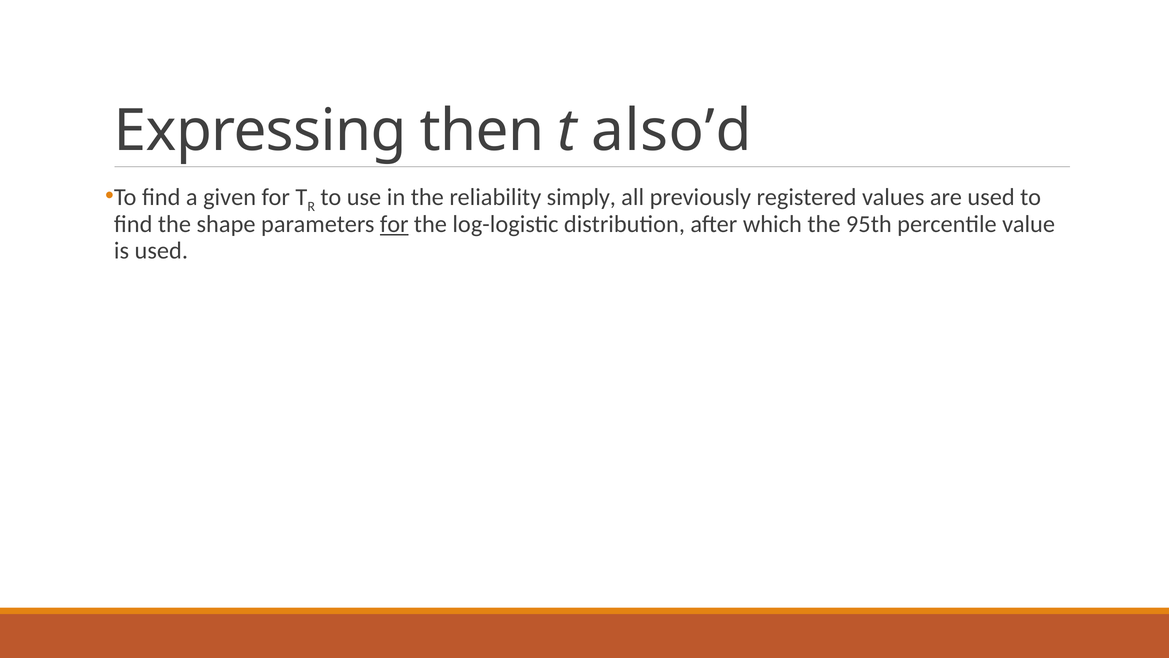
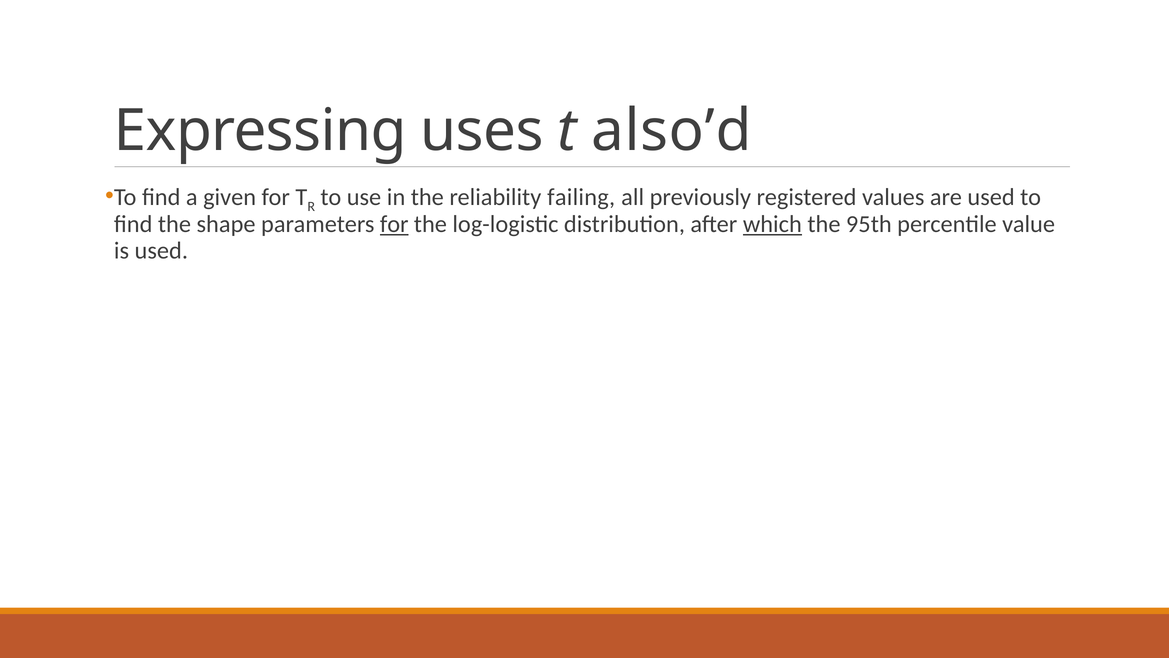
then: then -> uses (482, 131)
simply: simply -> failing (581, 197)
which underline: none -> present (772, 224)
